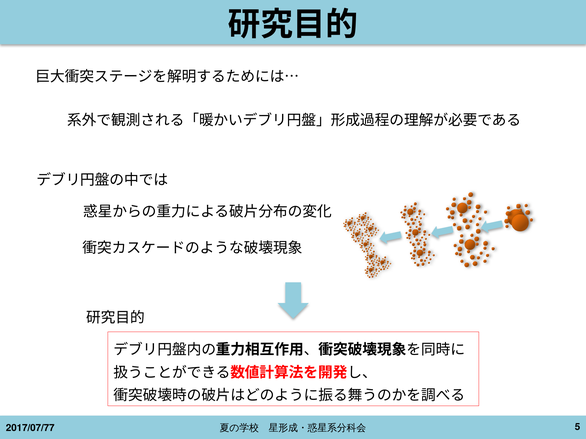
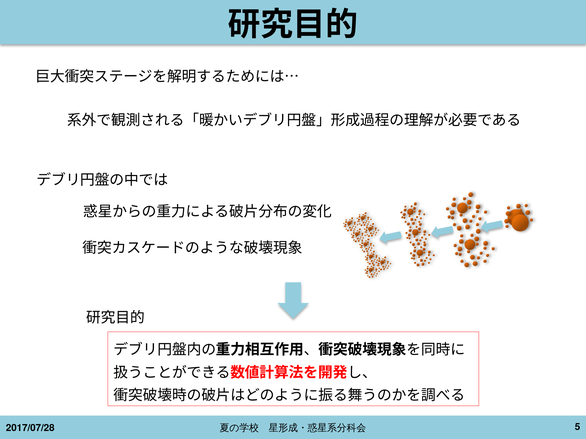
2017/07/77: 2017/07/77 -> 2017/07/28 (30, 428)
